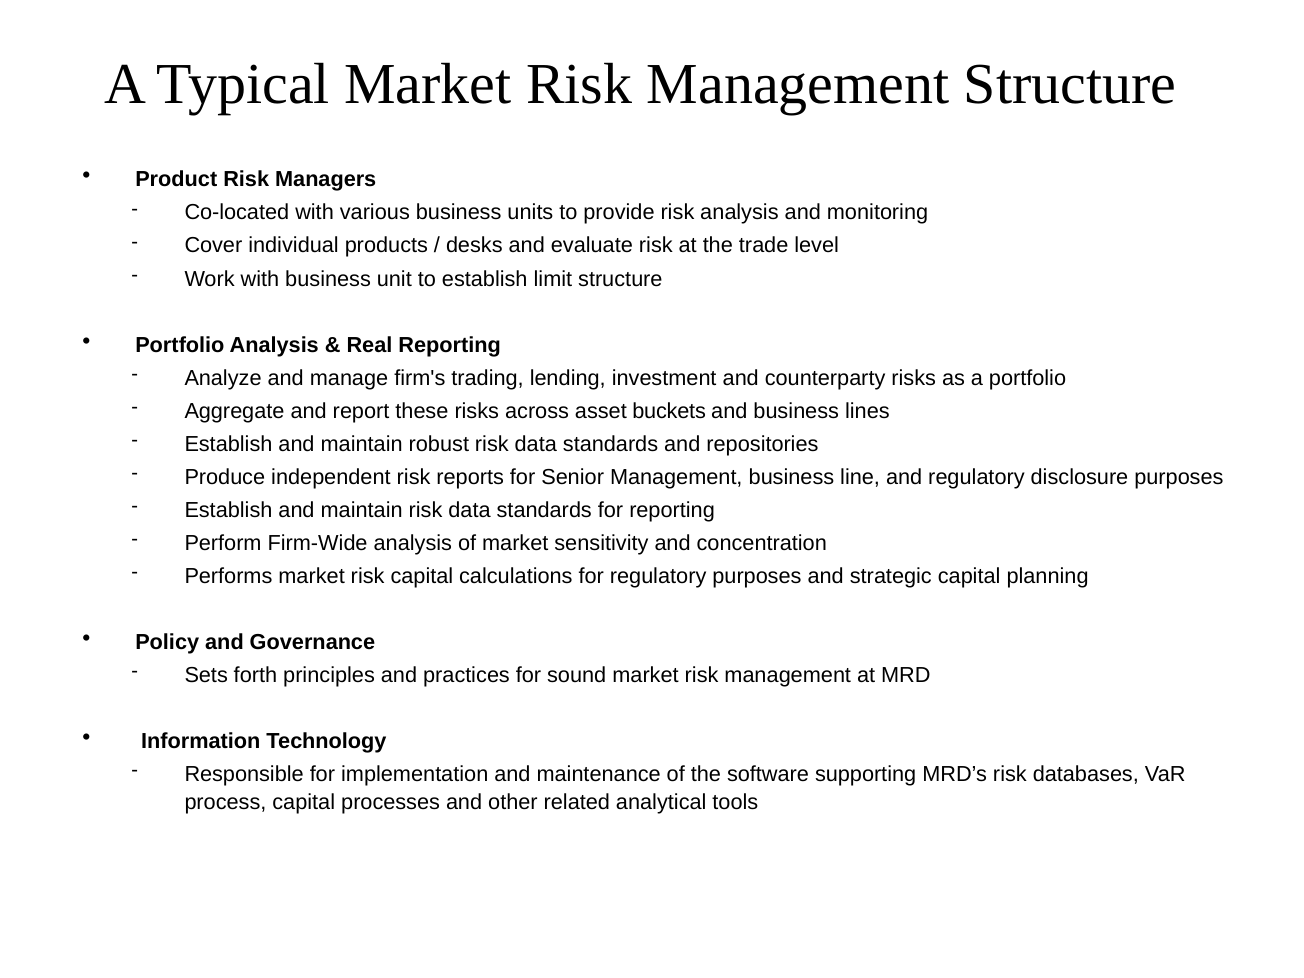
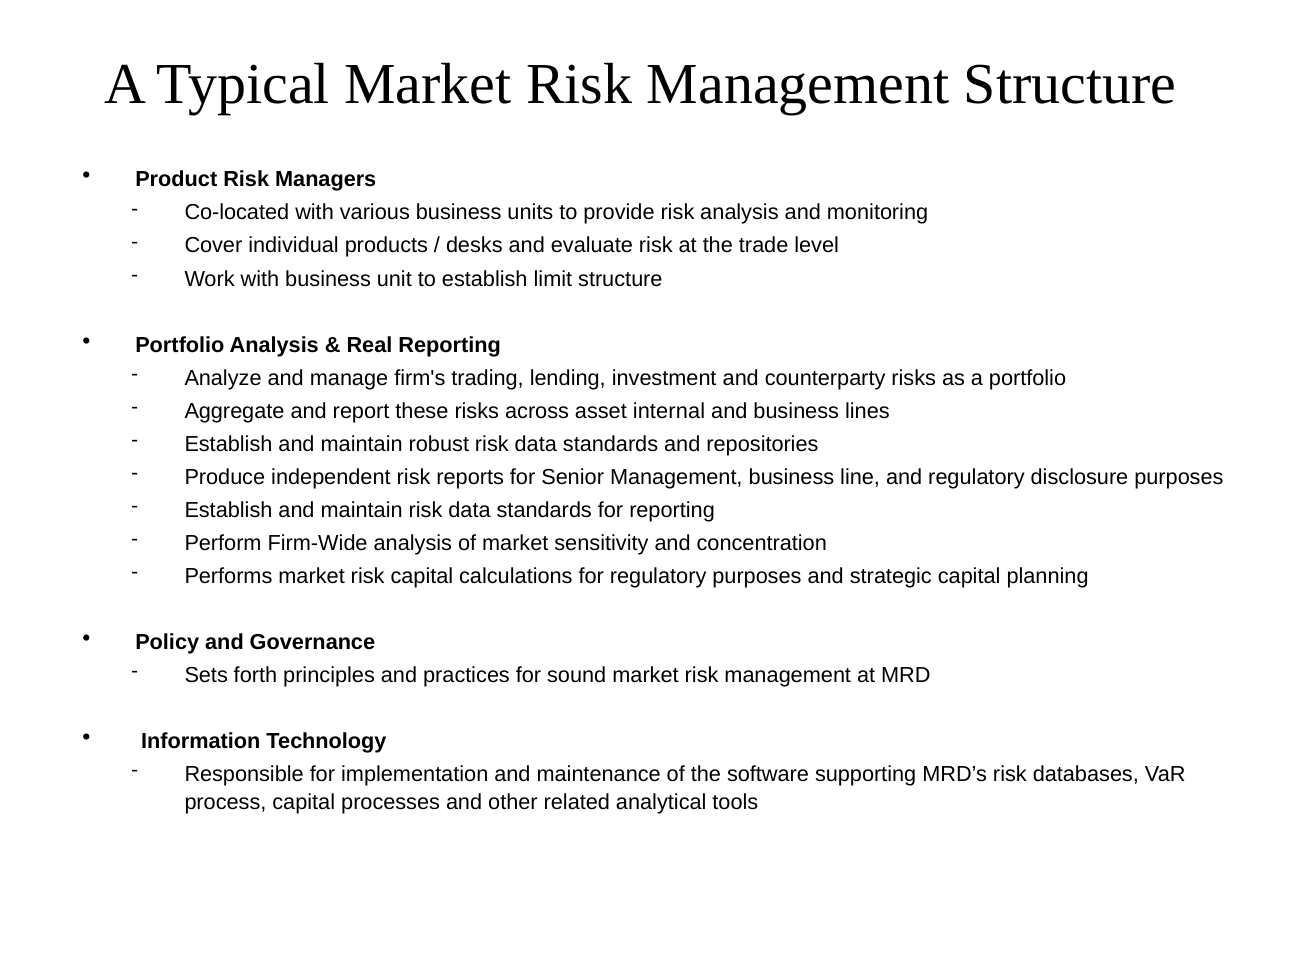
buckets: buckets -> internal (669, 411)
